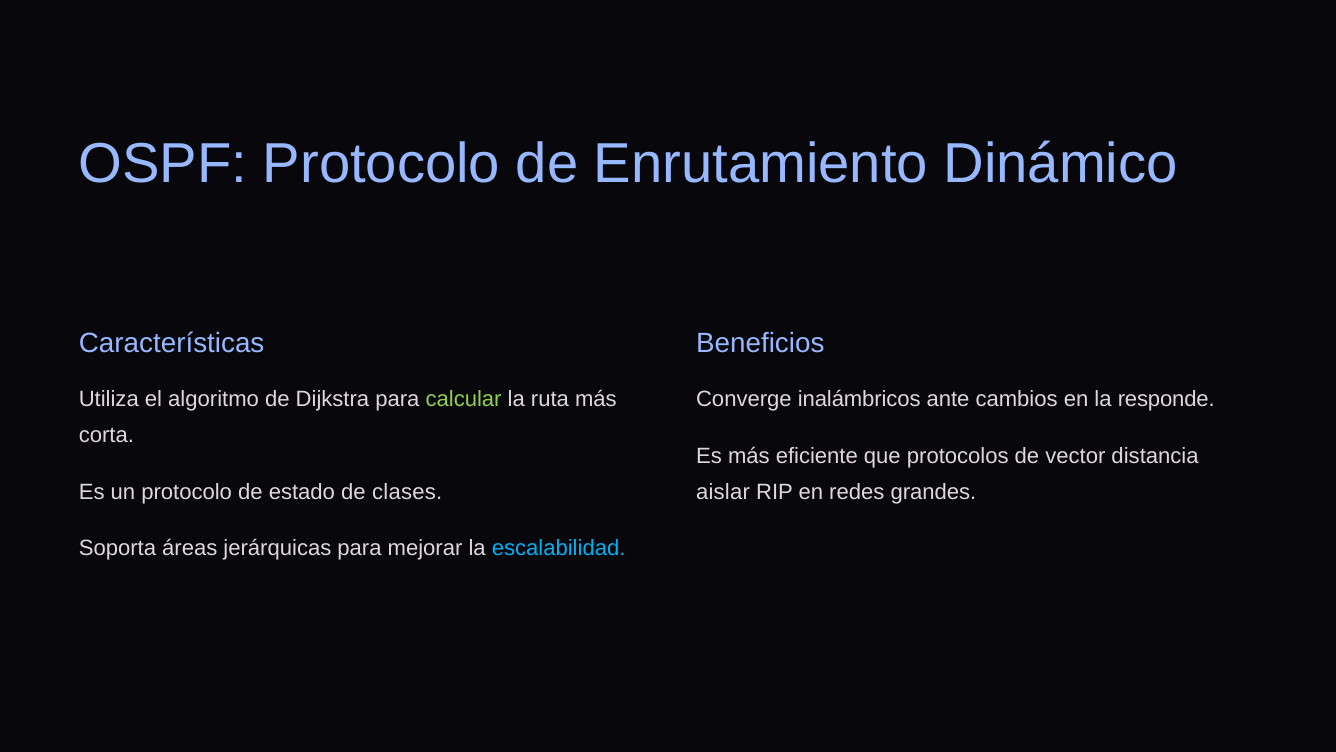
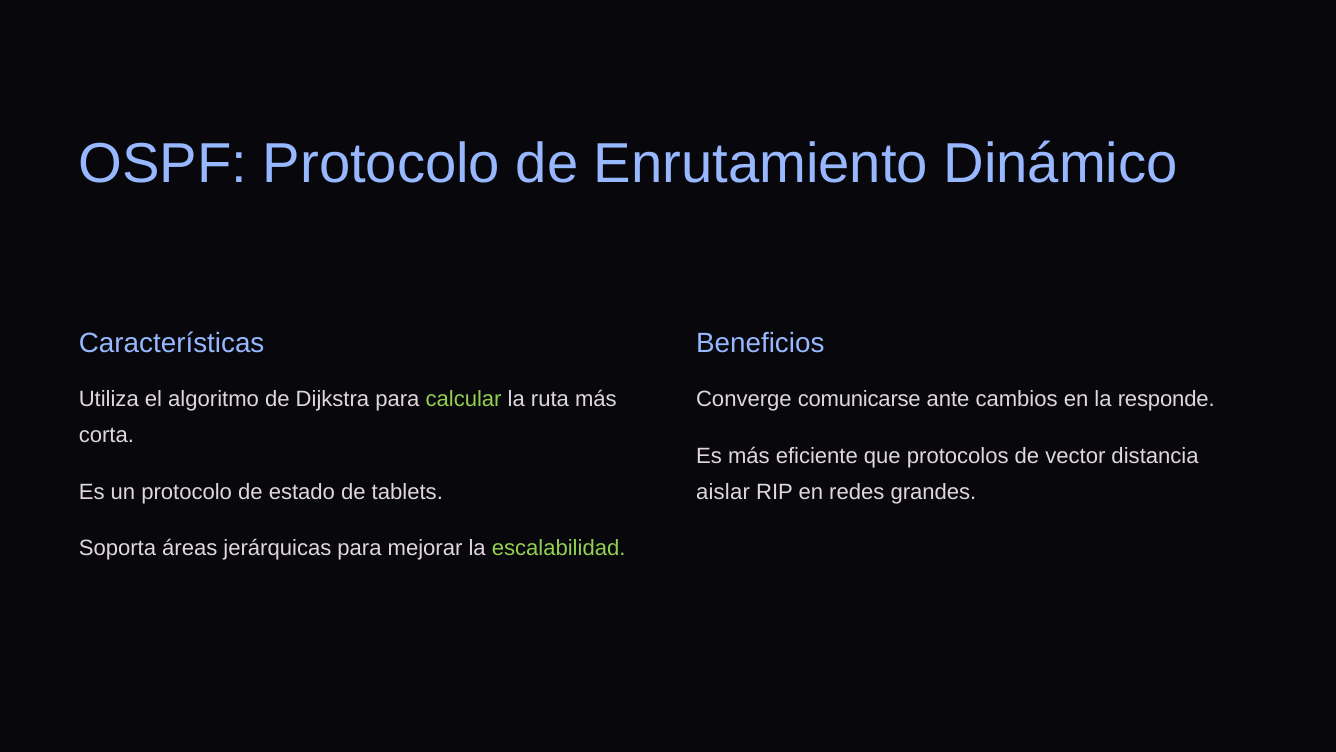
inalámbricos: inalámbricos -> comunicarse (859, 399)
clases: clases -> tablets (407, 492)
escalabilidad colour: light blue -> light green (559, 548)
